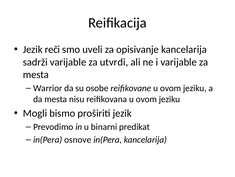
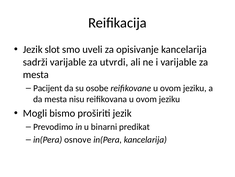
reči: reči -> slot (52, 49)
Warrior: Warrior -> Pacijent (48, 88)
